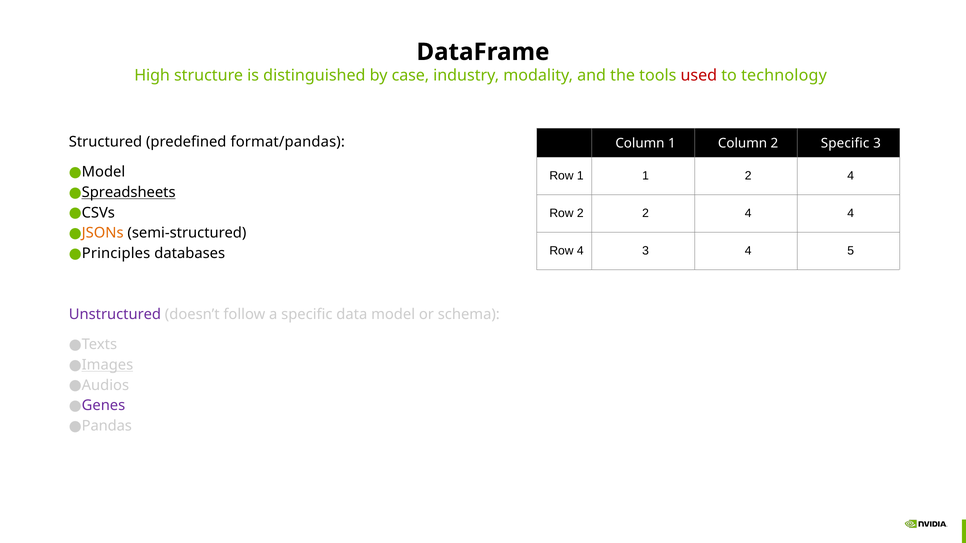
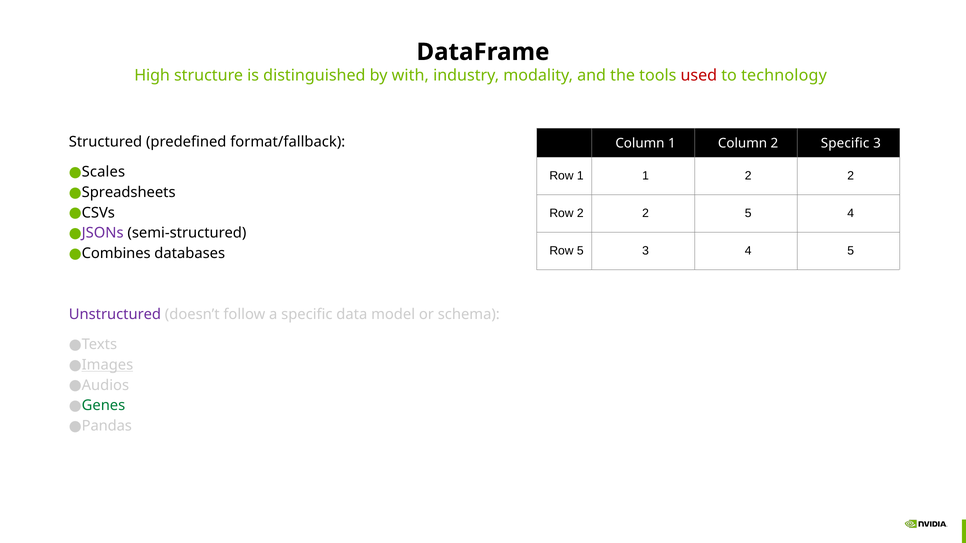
case: case -> with (410, 75)
format/pandas: format/pandas -> format/fallback (288, 142)
Model: Model -> Scales (103, 172)
1 2 4: 4 -> 2 (851, 176)
Spreadsheets underline: present -> none (129, 193)
2 2 4: 4 -> 5 (748, 214)
JSONs colour: orange -> purple (103, 233)
Row 4: 4 -> 5 (580, 251)
Principles: Principles -> Combines (116, 254)
Genes colour: purple -> green (103, 406)
